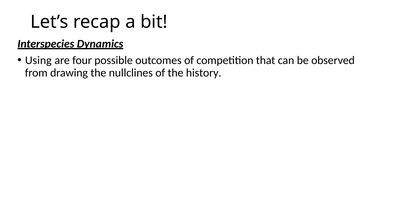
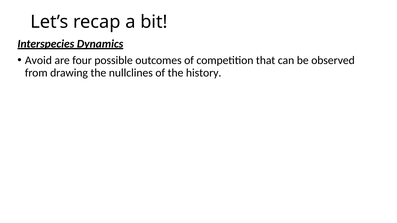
Using: Using -> Avoid (38, 60)
